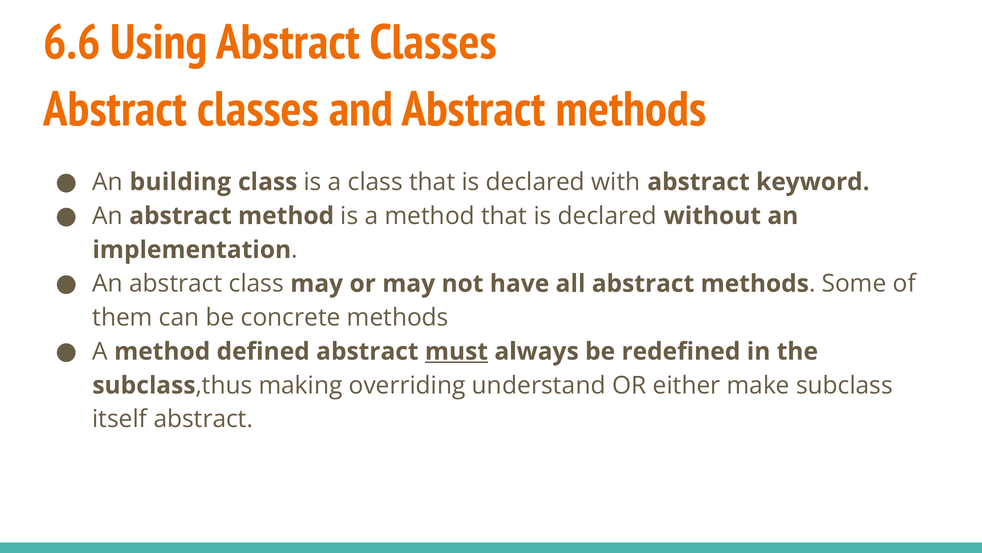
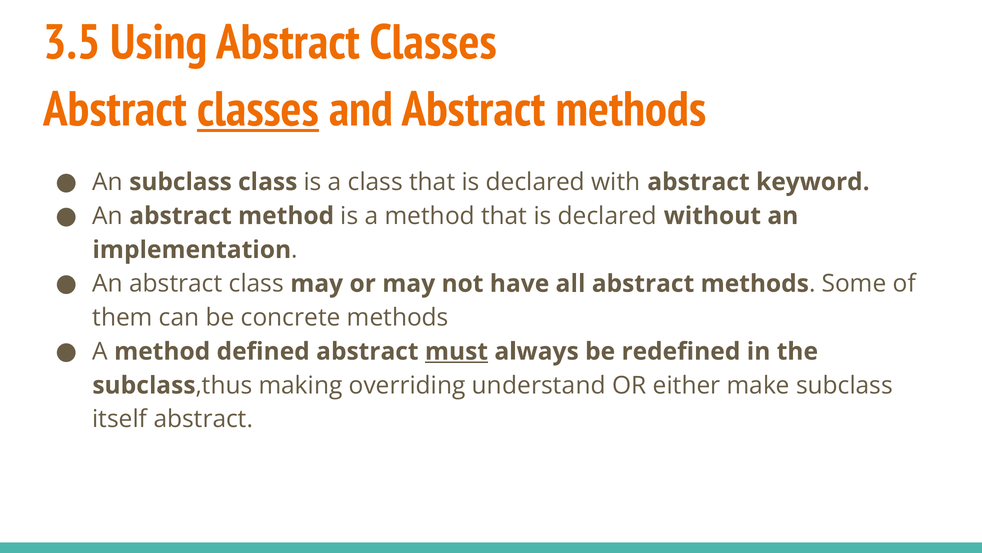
6.6: 6.6 -> 3.5 (72, 43)
classes underline: none -> present (258, 109)
An building: building -> subclass (181, 182)
